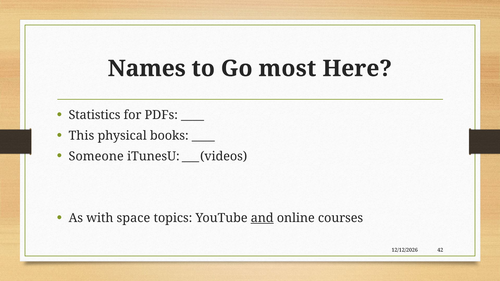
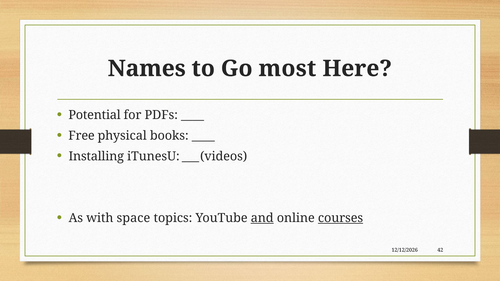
Statistics: Statistics -> Potential (95, 115)
This: This -> Free (82, 136)
Someone: Someone -> Installing (96, 156)
courses underline: none -> present (341, 218)
